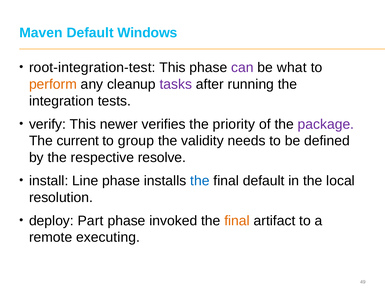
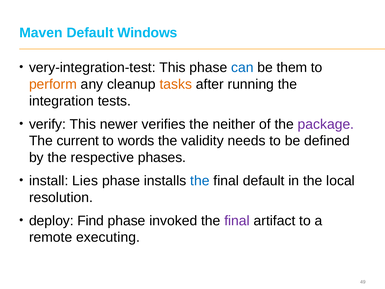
root-integration-test: root-integration-test -> very-integration-test (92, 67)
can colour: purple -> blue (242, 67)
what: what -> them (292, 67)
tasks colour: purple -> orange (176, 84)
priority: priority -> neither (234, 124)
group: group -> words (136, 141)
resolve: resolve -> phases (162, 157)
Line: Line -> Lies (85, 181)
Part: Part -> Find (91, 220)
final colour: orange -> purple (237, 220)
